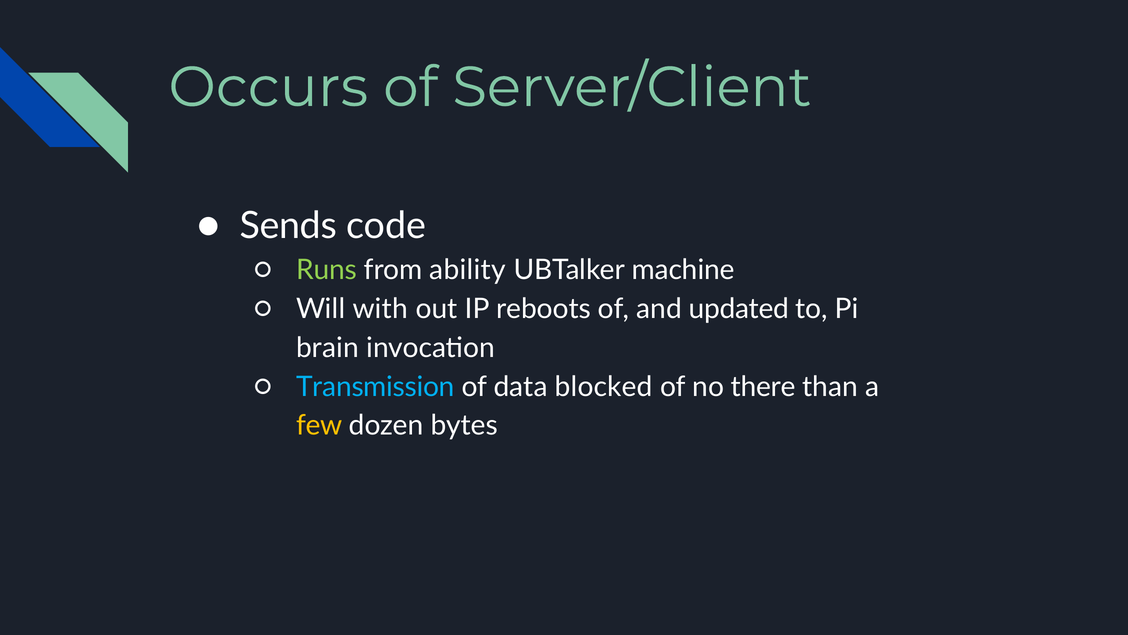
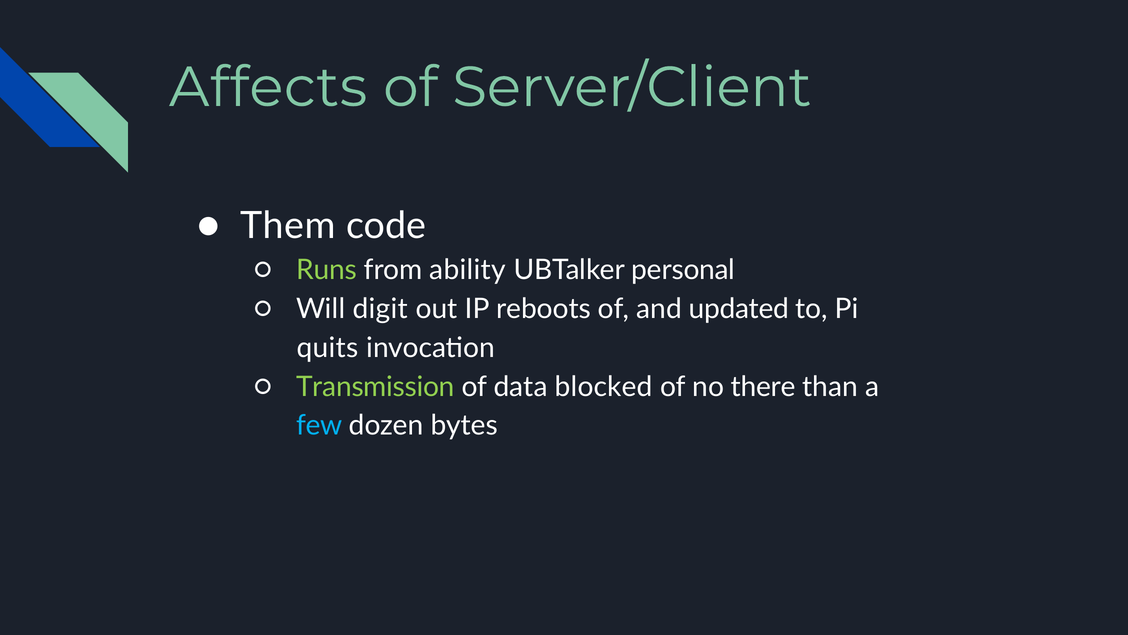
Occurs: Occurs -> Affects (268, 87)
Sends: Sends -> Them (288, 226)
machine: machine -> personal (683, 270)
with: with -> digit (380, 309)
brain: brain -> quits (327, 348)
Transmission colour: light blue -> light green (375, 386)
few colour: yellow -> light blue (319, 425)
